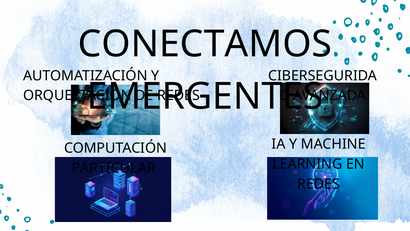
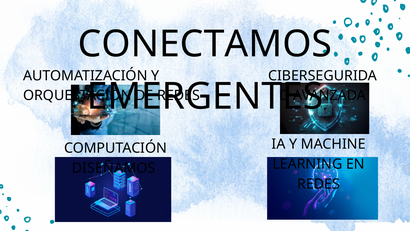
PARTICULAR: PARTICULAR -> DISEÑAMOS (114, 168)
